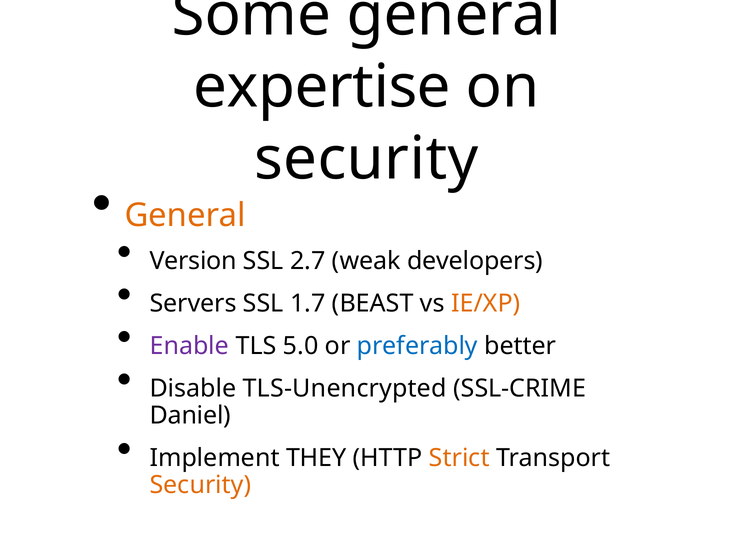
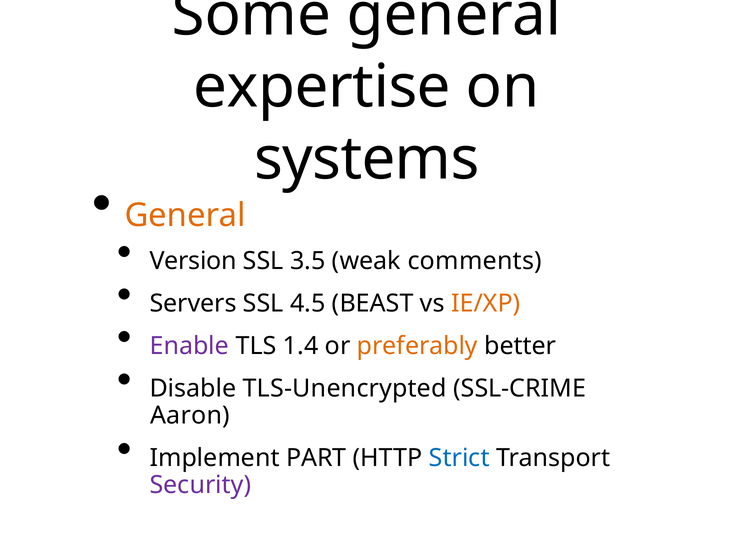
security: security -> systems (367, 159)
2.7: 2.7 -> 3.5 (308, 262)
developers: developers -> comments (475, 262)
1.7: 1.7 -> 4.5 (308, 304)
5.0: 5.0 -> 1.4 (301, 347)
preferably colour: blue -> orange (417, 347)
Daniel: Daniel -> Aaron (190, 416)
THEY: THEY -> PART (316, 459)
Strict colour: orange -> blue (459, 459)
Security colour: orange -> purple (200, 486)
